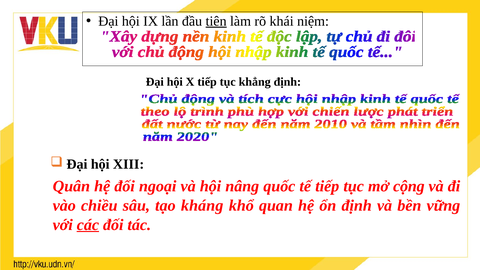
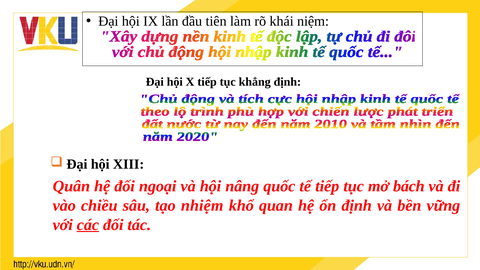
tiên underline: present -> none (216, 21)
cộng: cộng -> bách (409, 186)
kháng: kháng -> nhiệm (202, 206)
